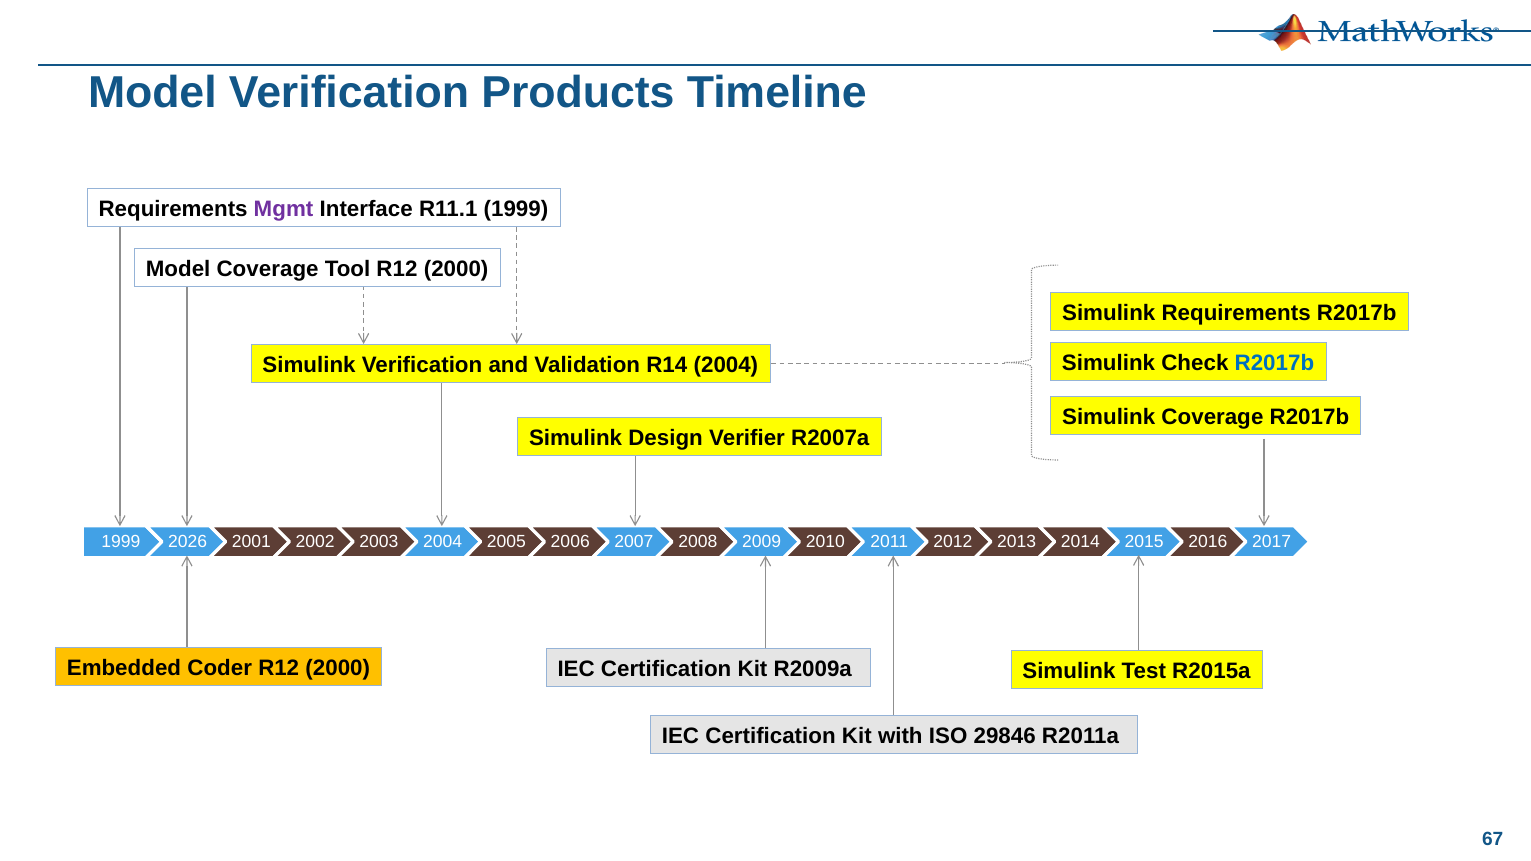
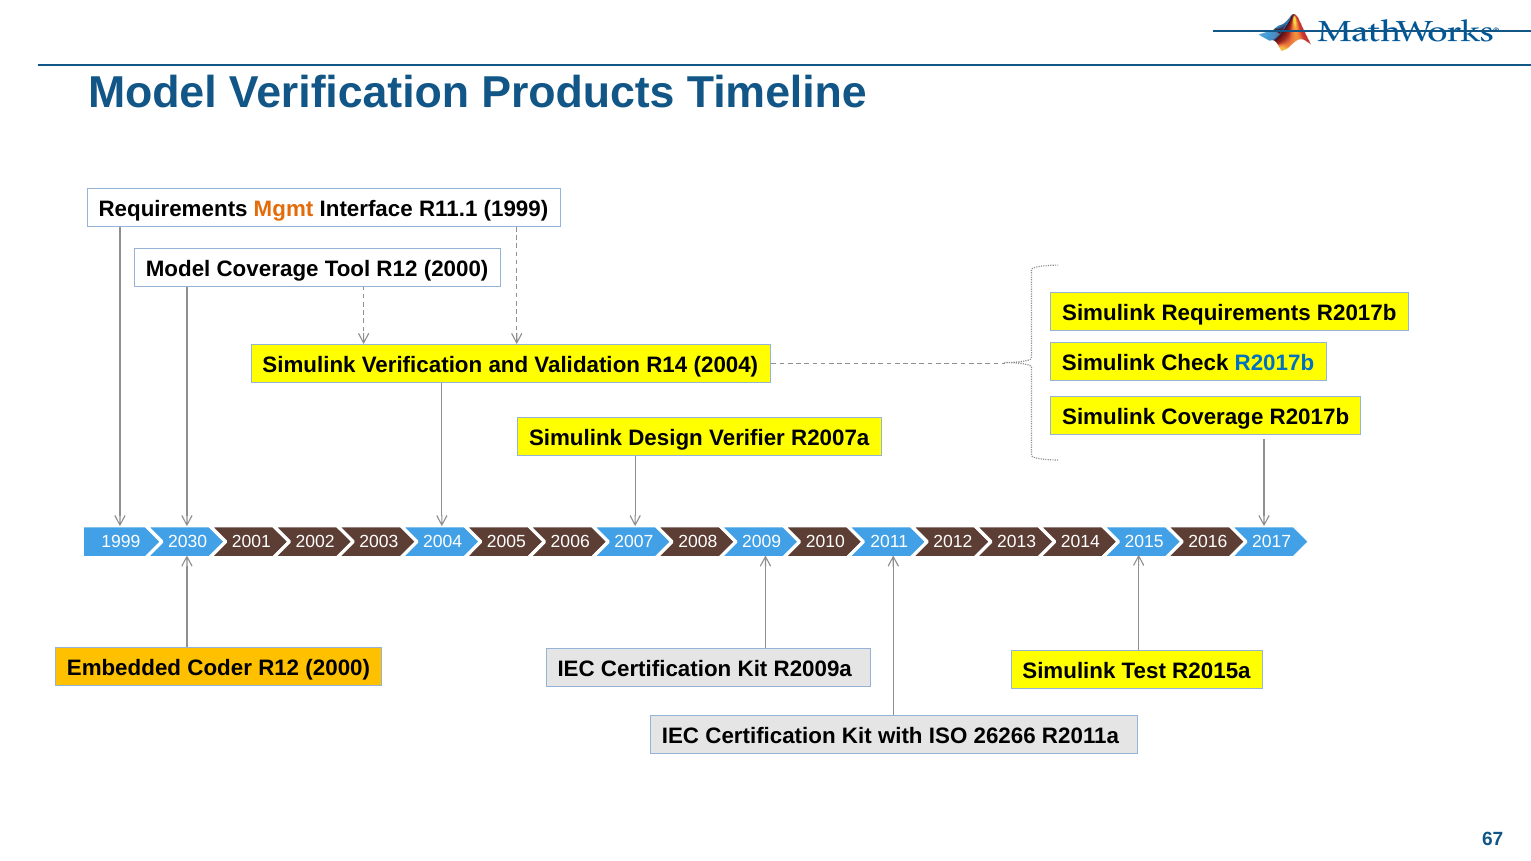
Mgmt colour: purple -> orange (284, 209)
2026: 2026 -> 2030 (188, 542)
29846: 29846 -> 26266 (1005, 736)
